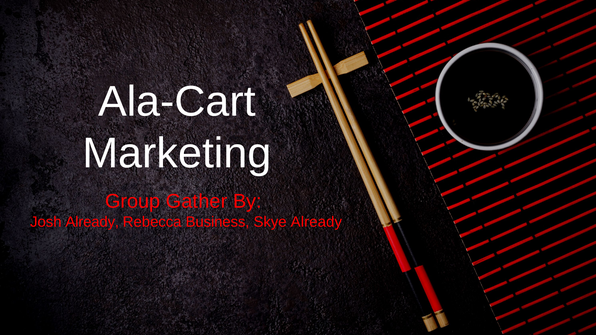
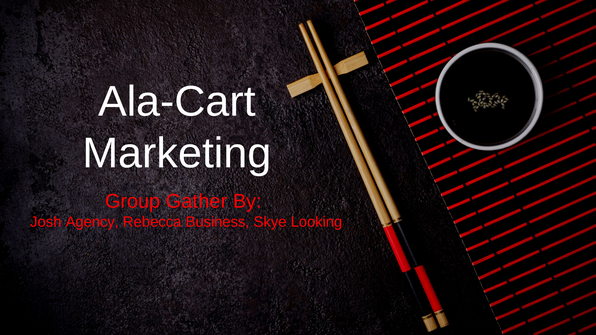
Josh Already: Already -> Agency (92, 222)
Skye Already: Already -> Looking (316, 222)
